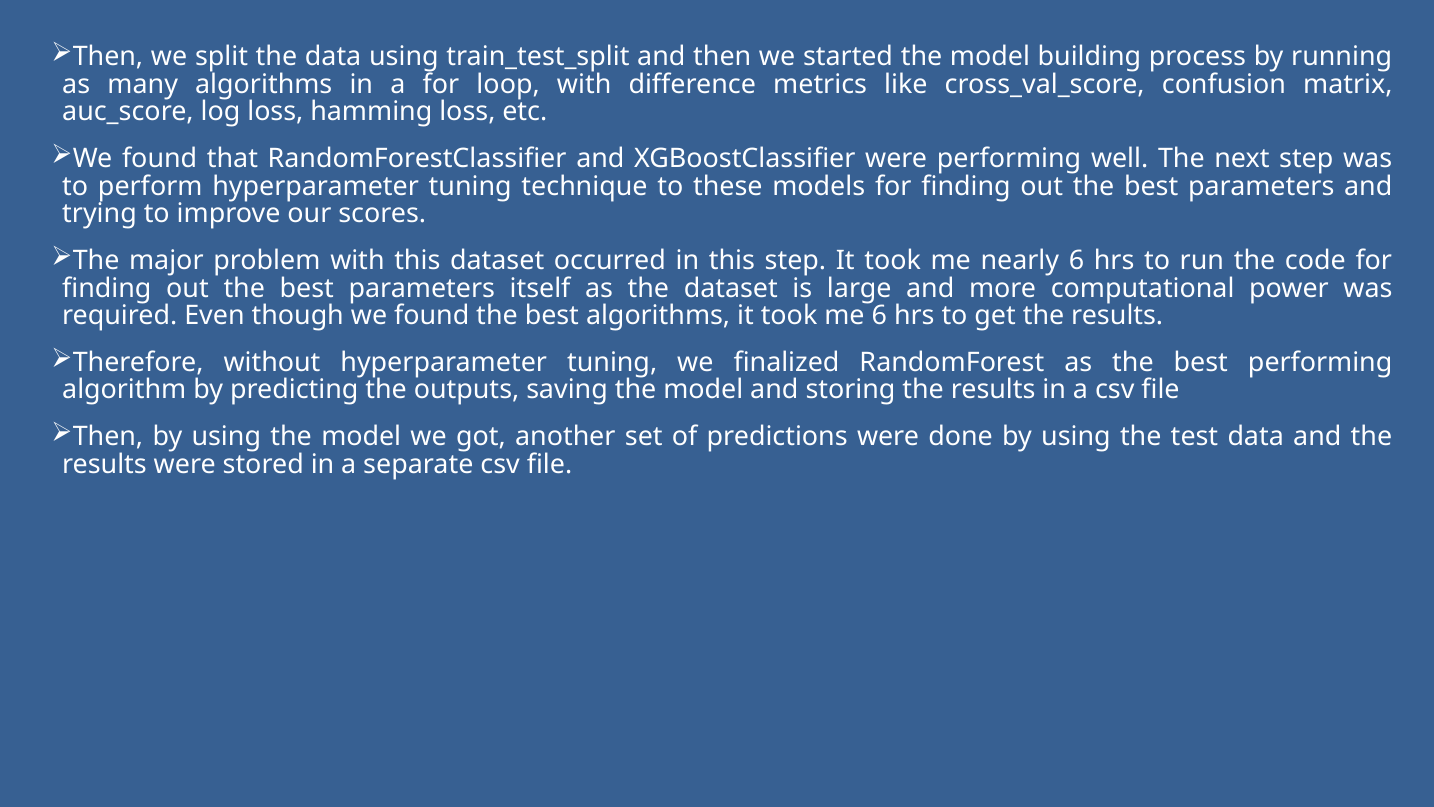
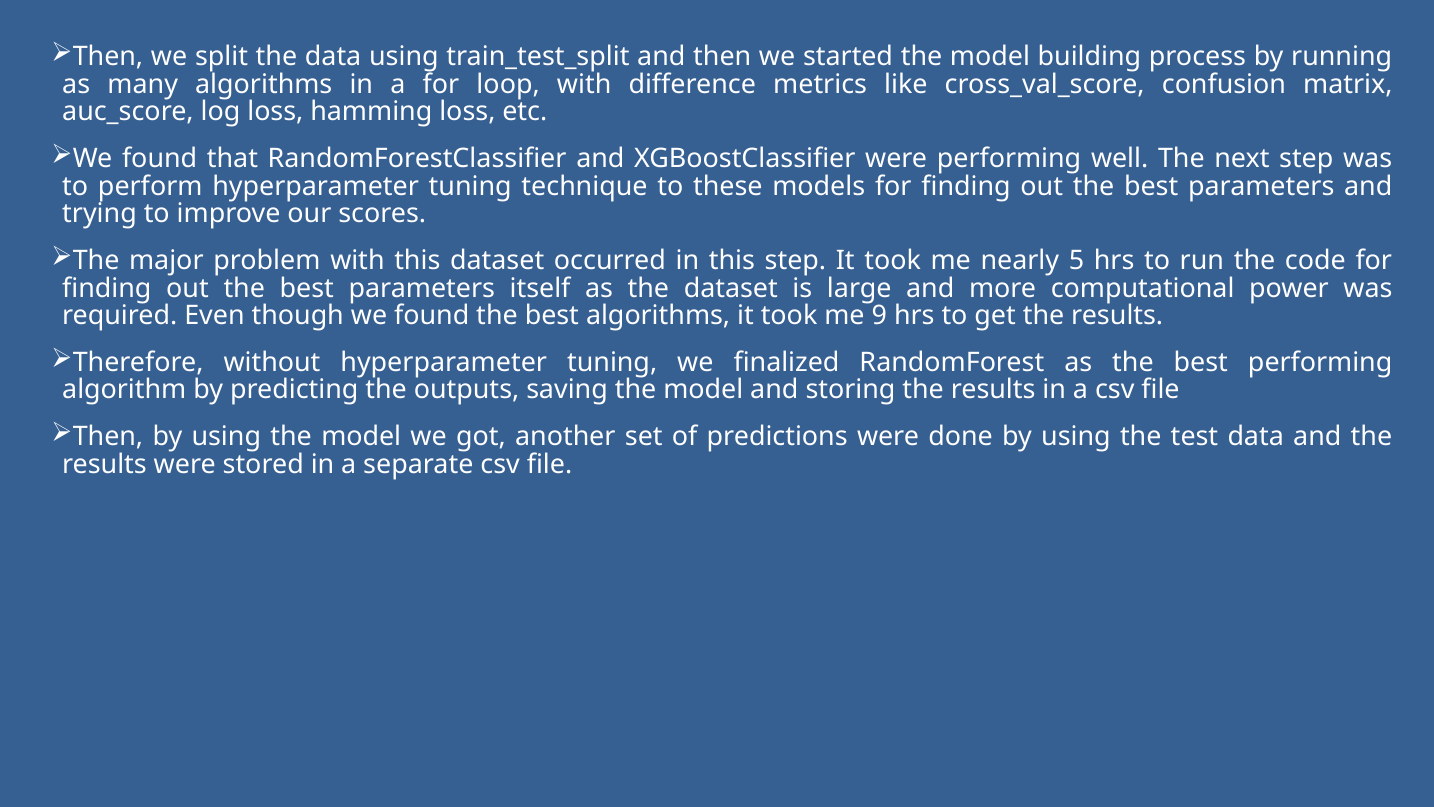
nearly 6: 6 -> 5 (1076, 261)
me 6: 6 -> 9 (879, 315)
